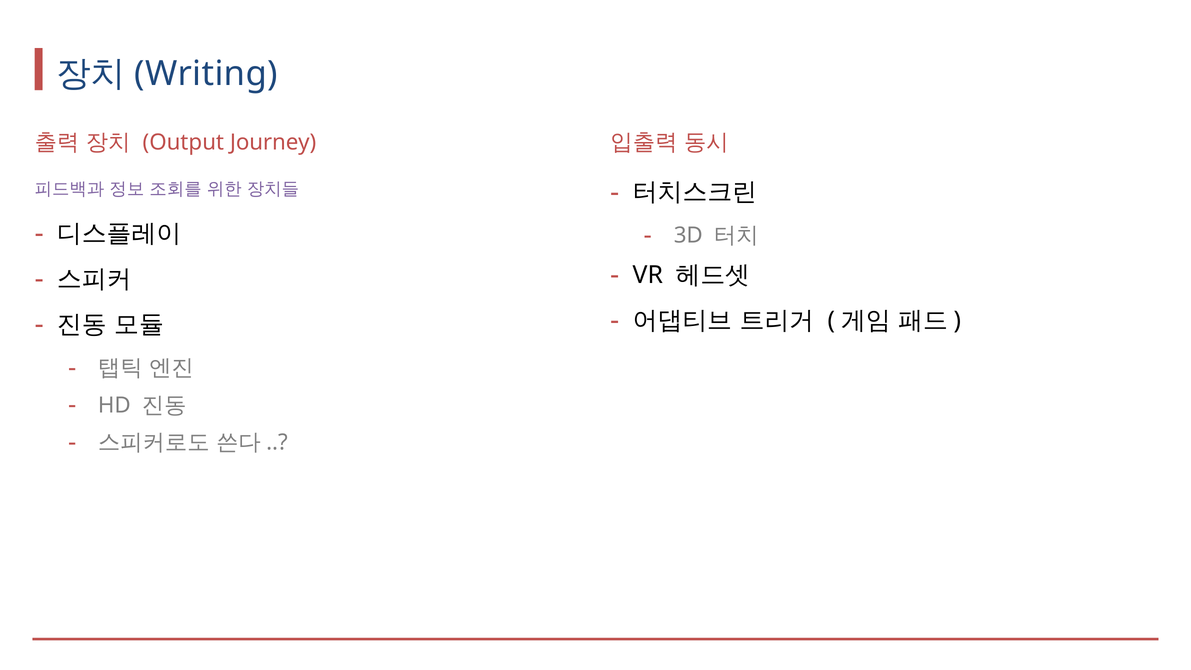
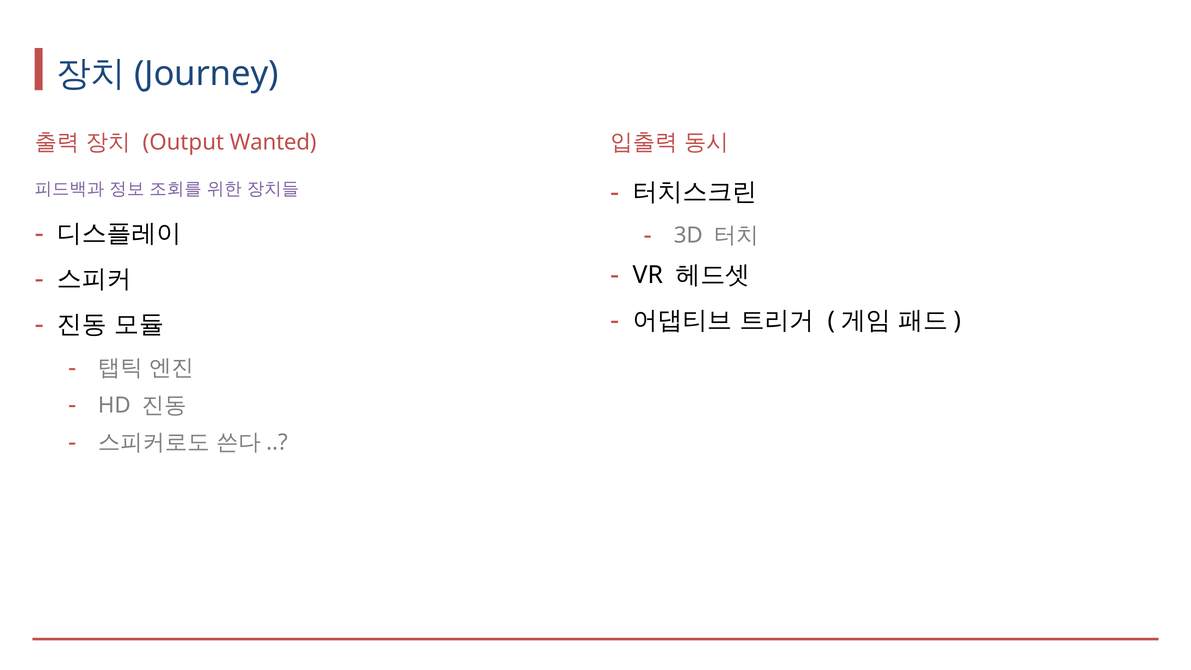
Writing: Writing -> Journey (206, 74)
Journey: Journey -> Wanted (273, 143)
